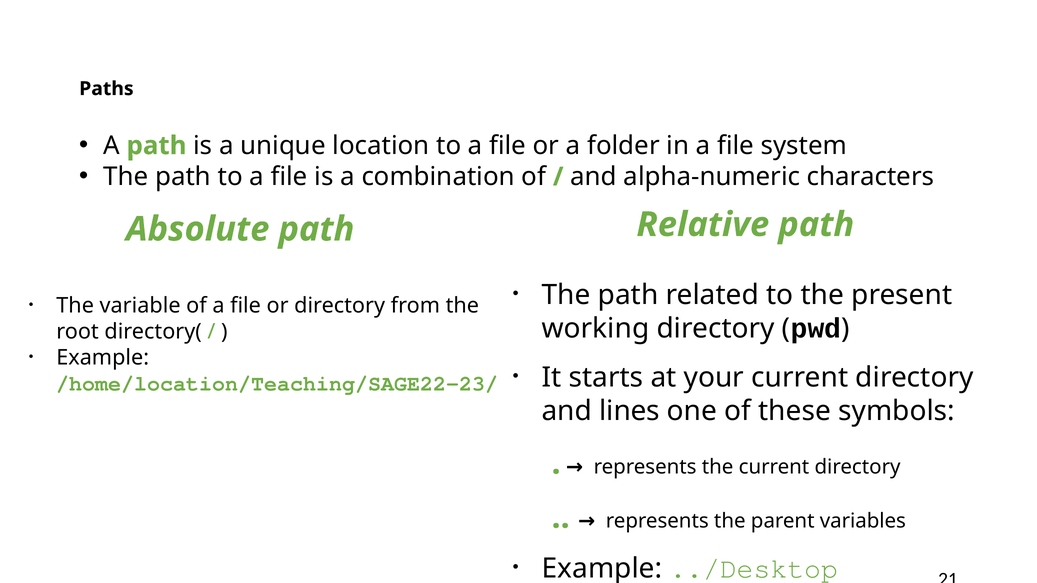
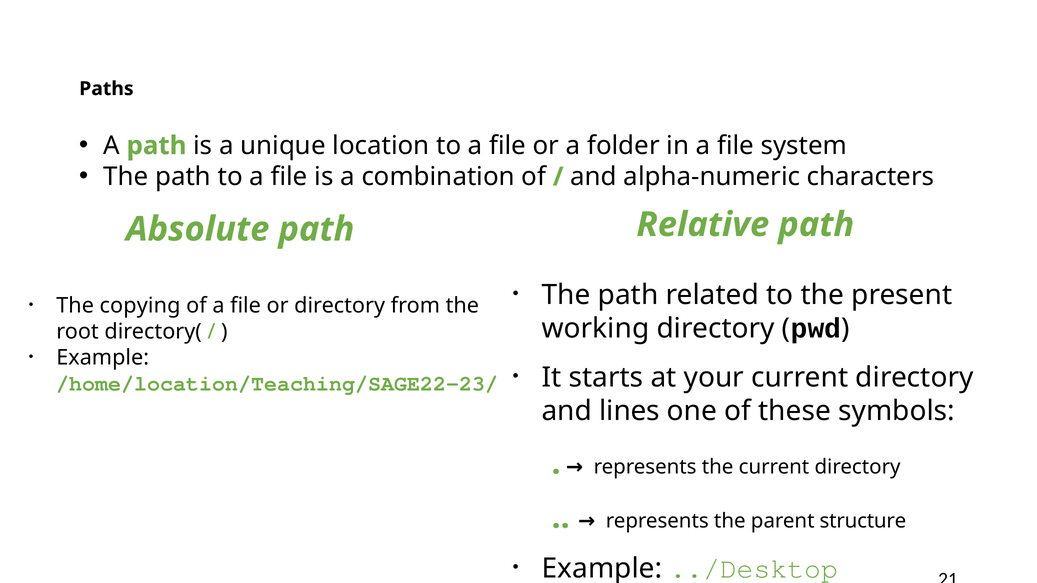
variable: variable -> copying (140, 306)
variables: variables -> structure (863, 521)
